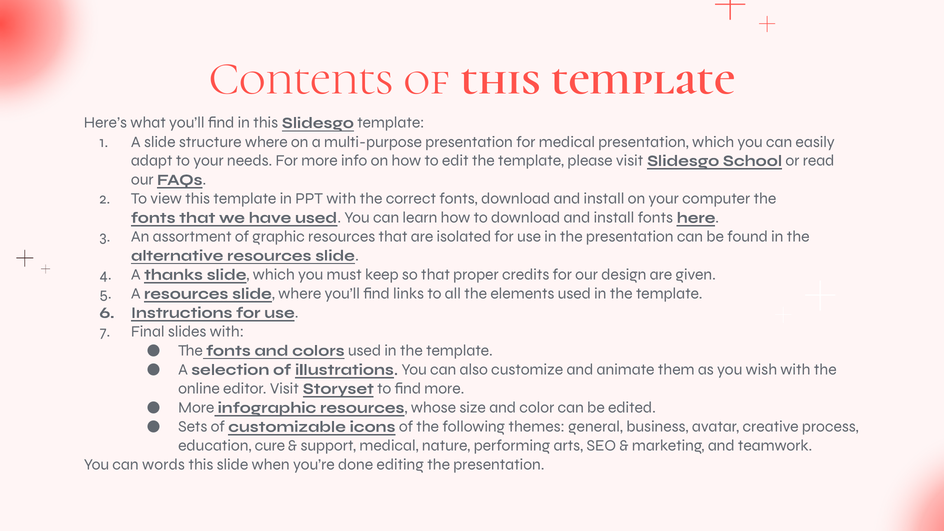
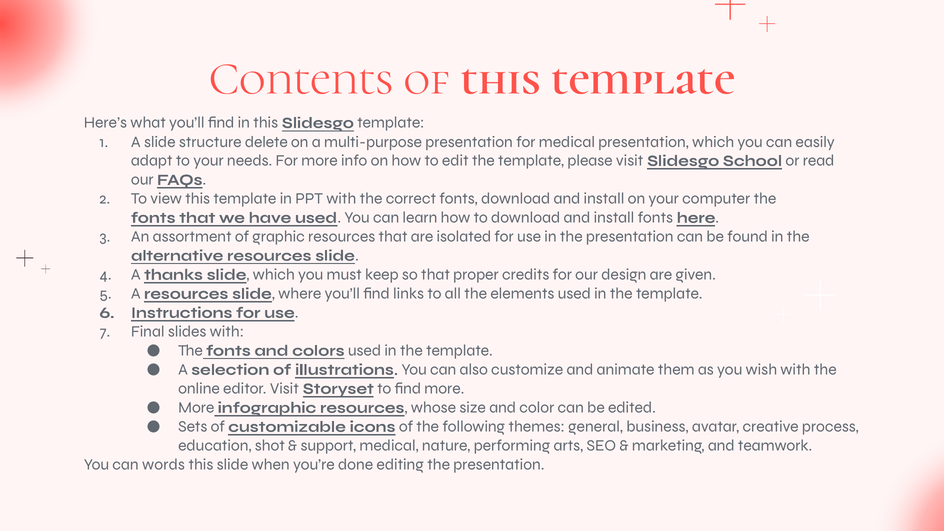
structure where: where -> delete (266, 142)
cure: cure -> shot (270, 446)
